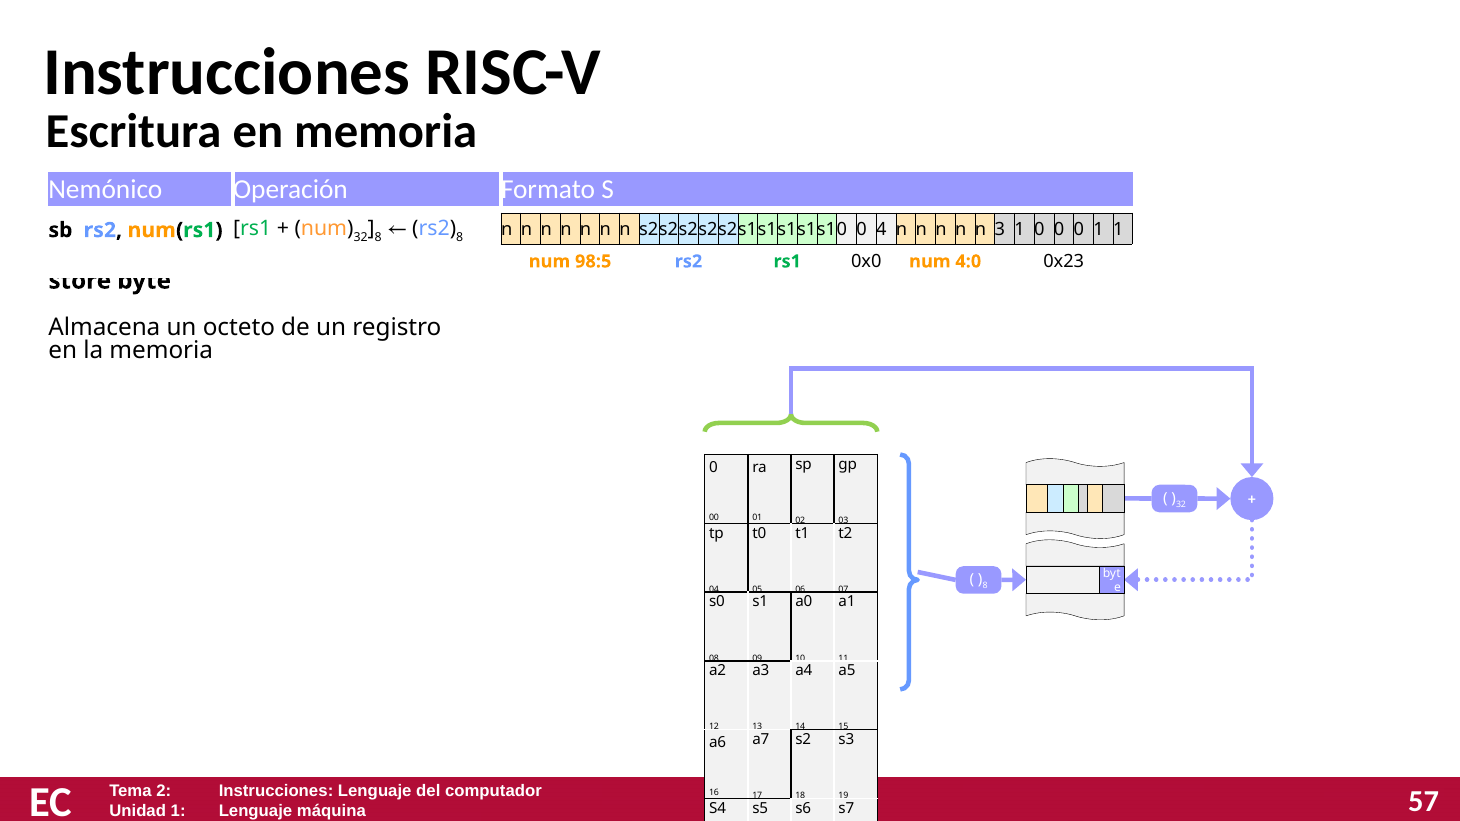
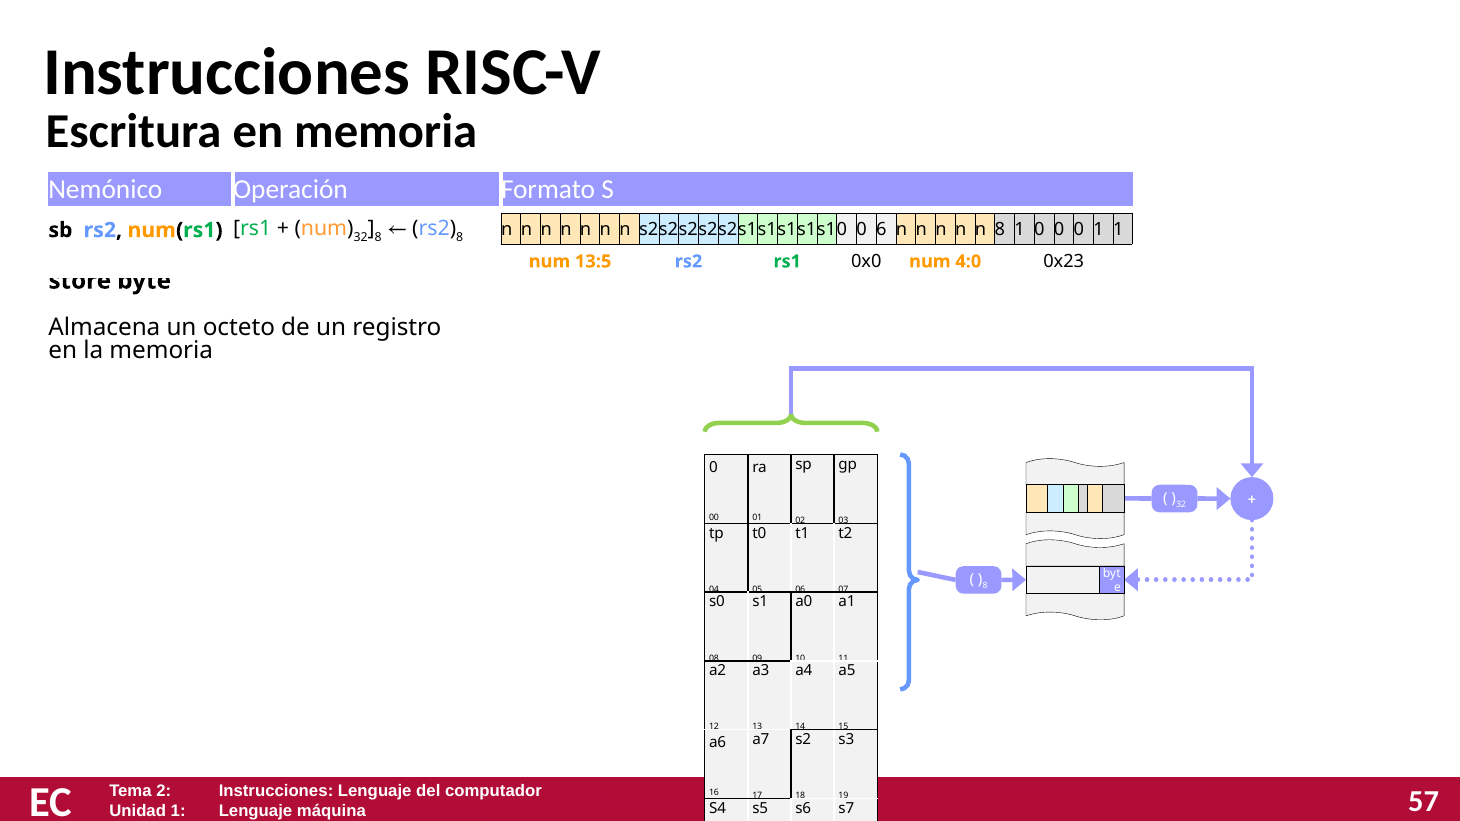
4: 4 -> 6 (881, 230)
n 3: 3 -> 8 (1000, 230)
98:5: 98:5 -> 13:5 (593, 262)
